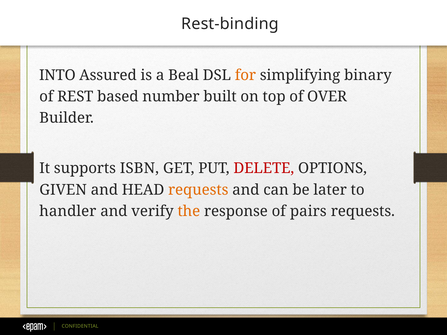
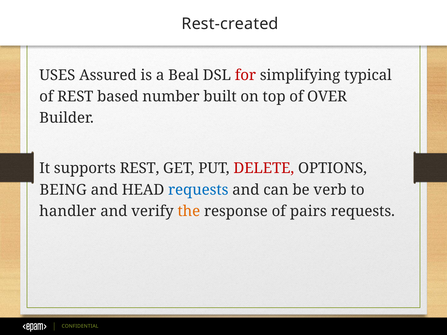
Rest-binding: Rest-binding -> Rest-created (230, 24)
INTO: INTO -> USES (57, 75)
for colour: orange -> red (245, 75)
binary: binary -> typical (368, 75)
supports ISBN: ISBN -> REST (140, 168)
GIVEN: GIVEN -> BEING (63, 190)
requests colour: orange -> blue (198, 190)
later: later -> verb (330, 190)
